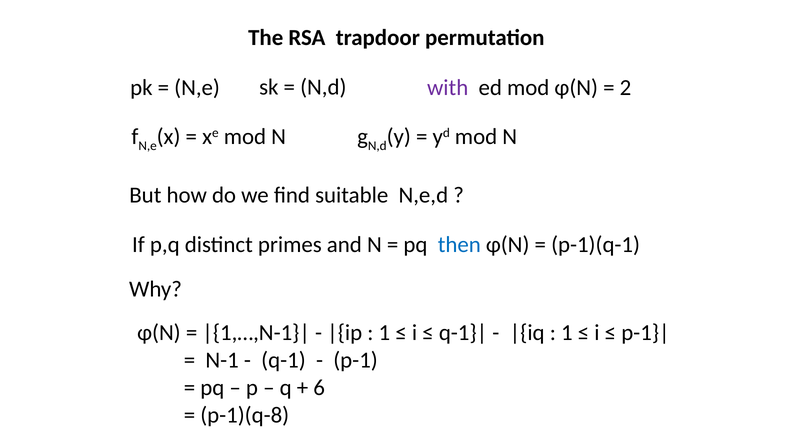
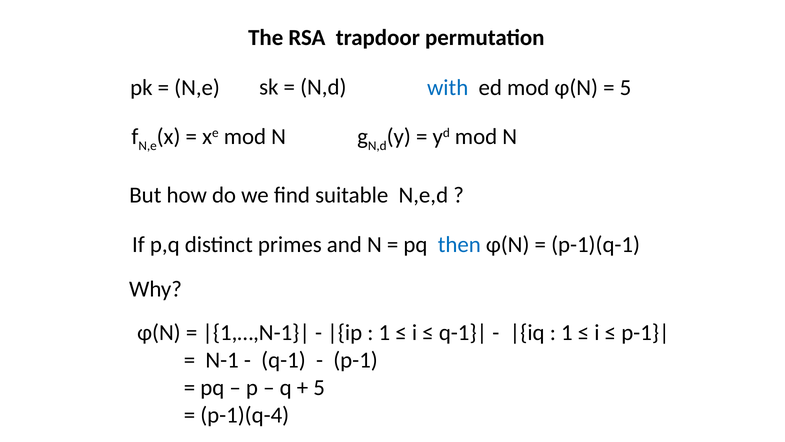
with colour: purple -> blue (448, 88)
2: 2 -> 5 (626, 88)
6: 6 -> 5 (319, 387)
p-1)(q-8: p-1)(q-8 -> p-1)(q-4 (245, 415)
